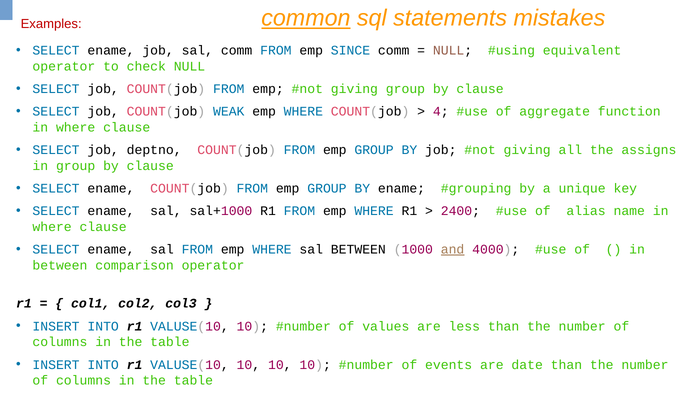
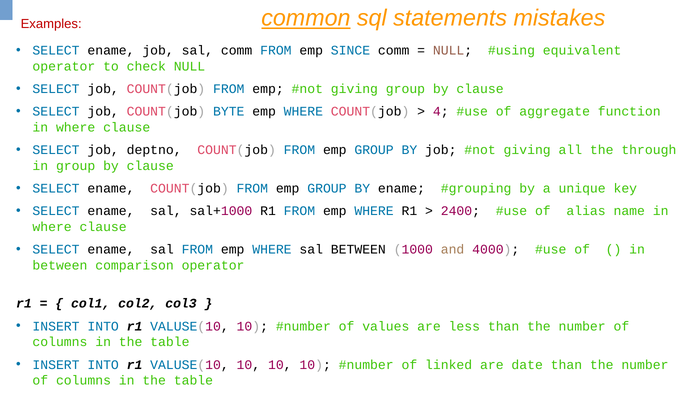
WEAK: WEAK -> BYTE (229, 111)
assigns: assigns -> through (649, 150)
and underline: present -> none (453, 249)
events: events -> linked (449, 364)
